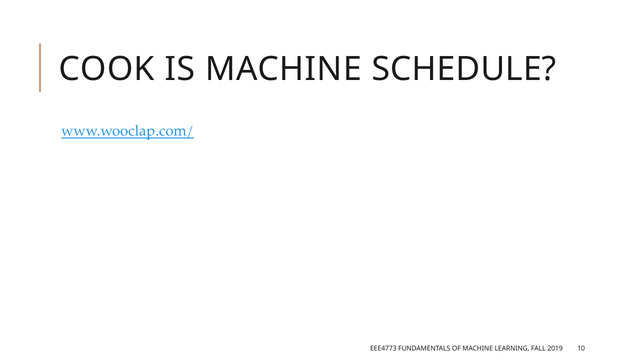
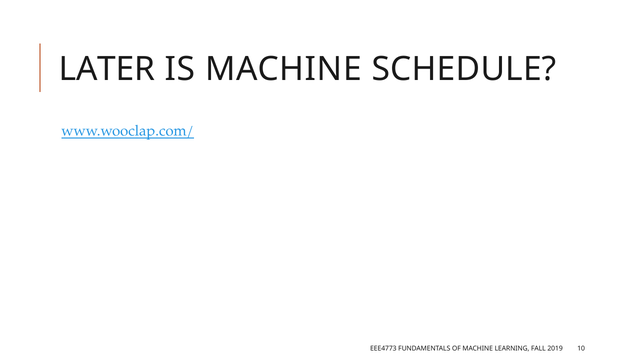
COOK: COOK -> LATER (107, 69)
